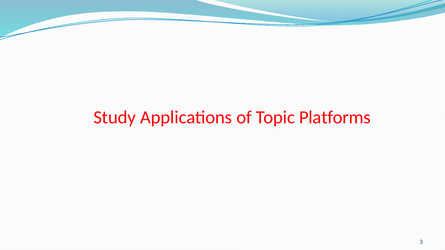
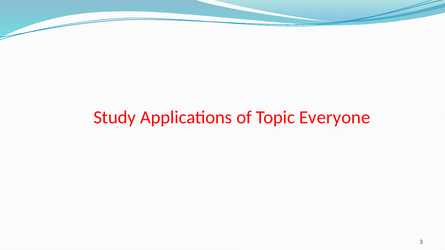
Platforms: Platforms -> Everyone (335, 118)
